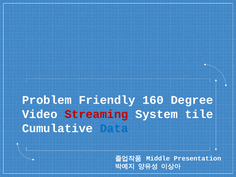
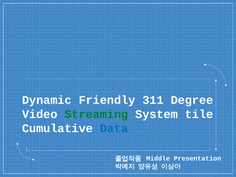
Problem: Problem -> Dynamic (47, 100)
160: 160 -> 311 (153, 100)
Streaming colour: red -> green (96, 114)
